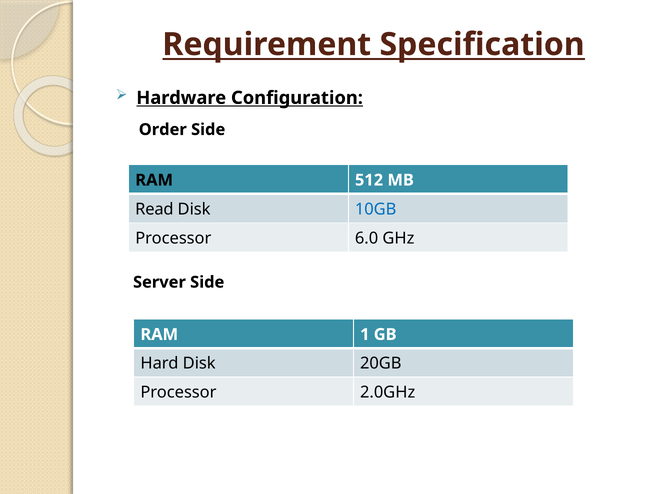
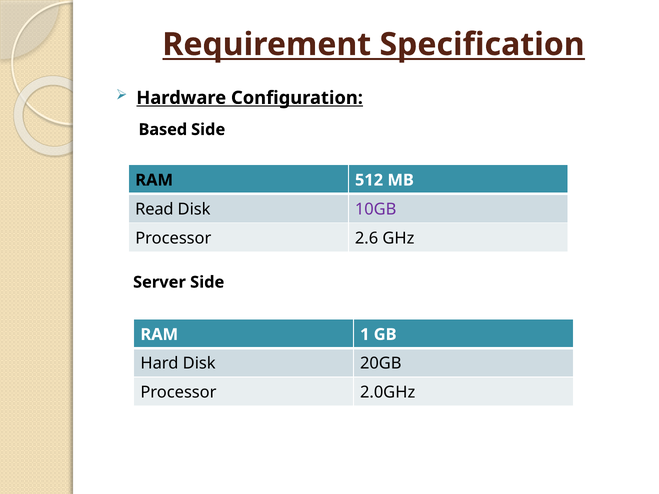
Order: Order -> Based (163, 130)
10GB colour: blue -> purple (376, 209)
6.0: 6.0 -> 2.6 (367, 238)
